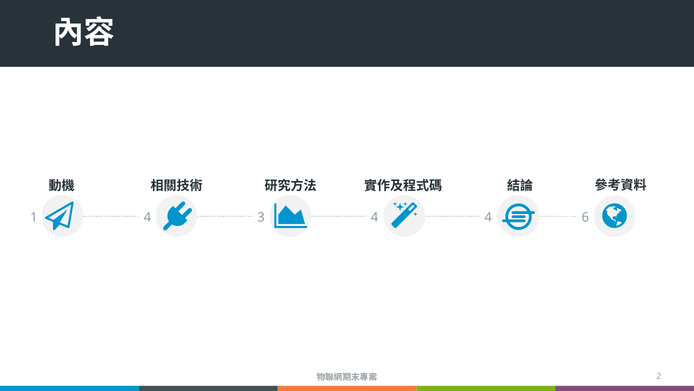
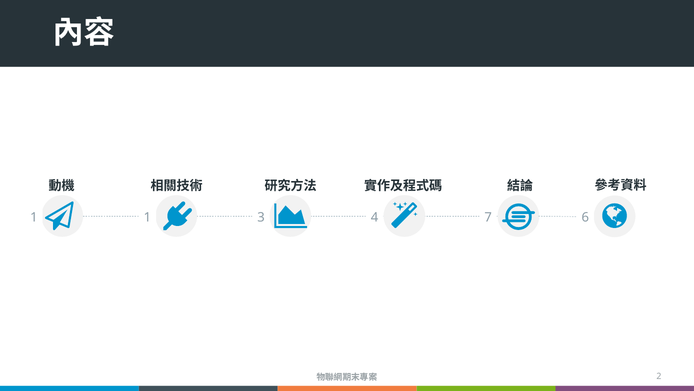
1 4: 4 -> 1 (147, 217)
4 4: 4 -> 7 (488, 217)
